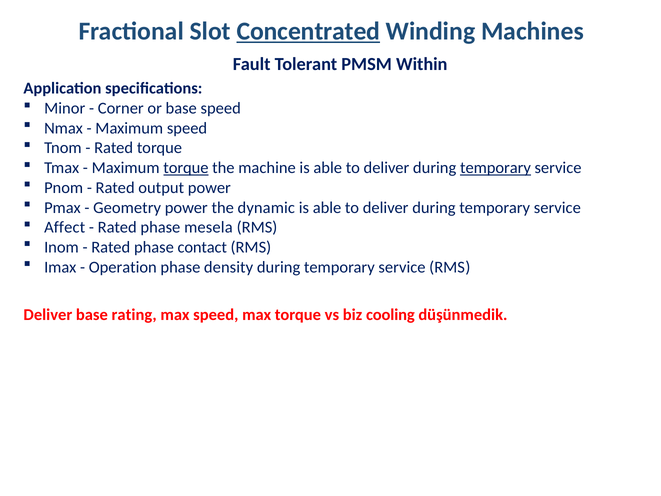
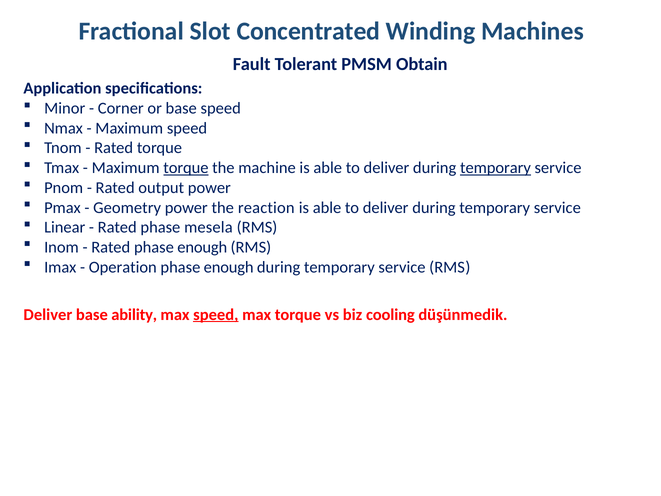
Concentrated underline: present -> none (308, 31)
Within: Within -> Obtain (422, 64)
dynamic: dynamic -> reaction (266, 207)
Affect: Affect -> Linear (65, 227)
Rated phase contact: contact -> enough (202, 247)
density: density -> enough (229, 267)
rating: rating -> ability (134, 314)
speed underline: none -> present (216, 314)
